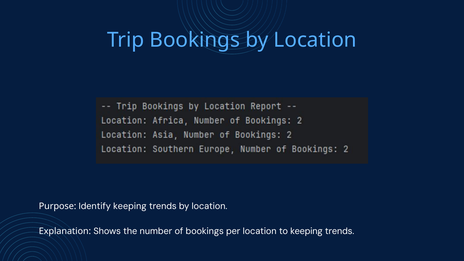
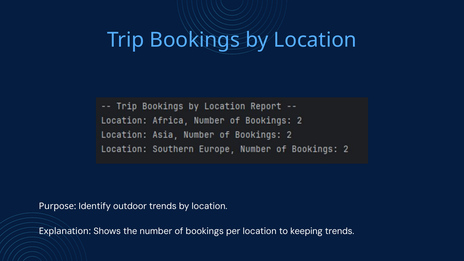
Identify keeping: keeping -> outdoor (130, 206)
